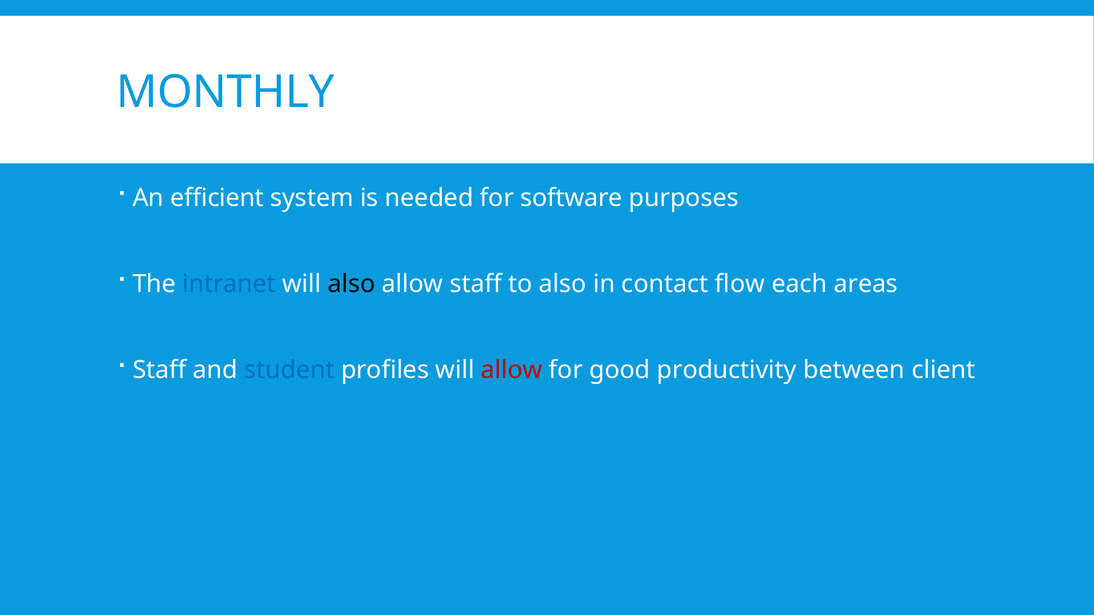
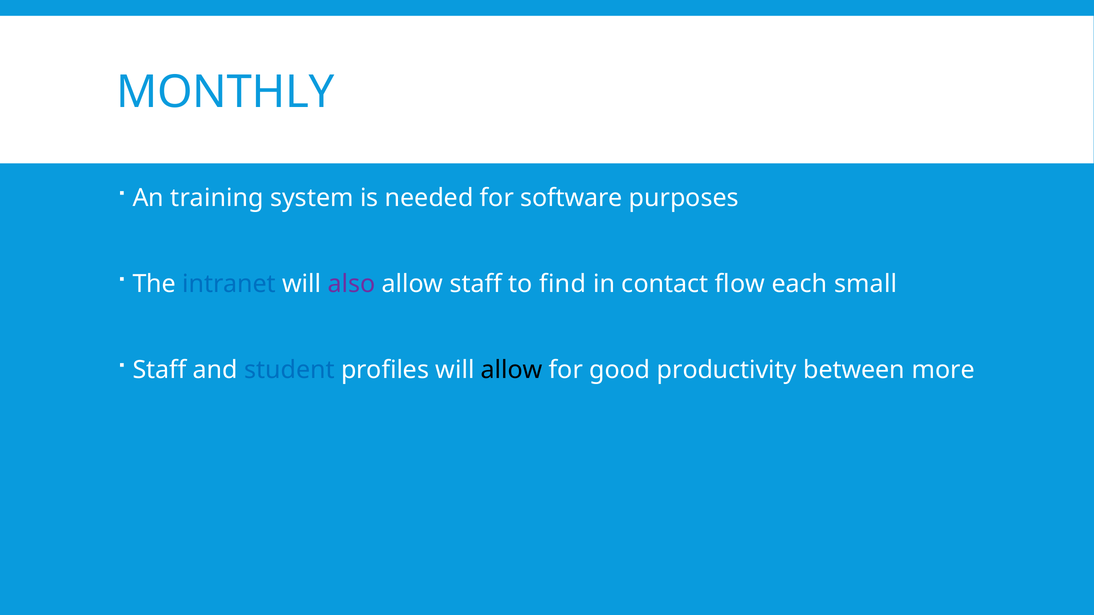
efficient: efficient -> training (217, 198)
also colour: black -> purple (352, 284)
to also: also -> find (563, 284)
areas: areas -> small (866, 284)
allow colour: red -> black (512, 370)
client: client -> more (943, 370)
